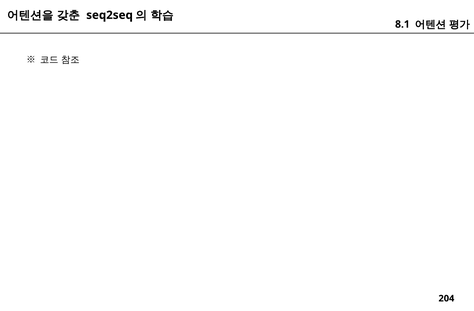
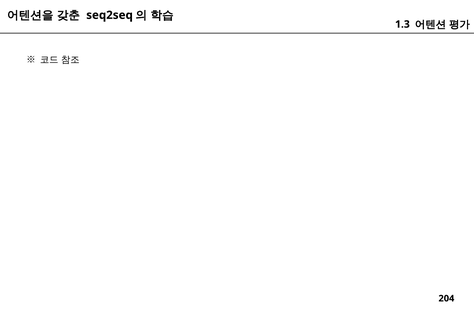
8.1: 8.1 -> 1.3 (402, 24)
